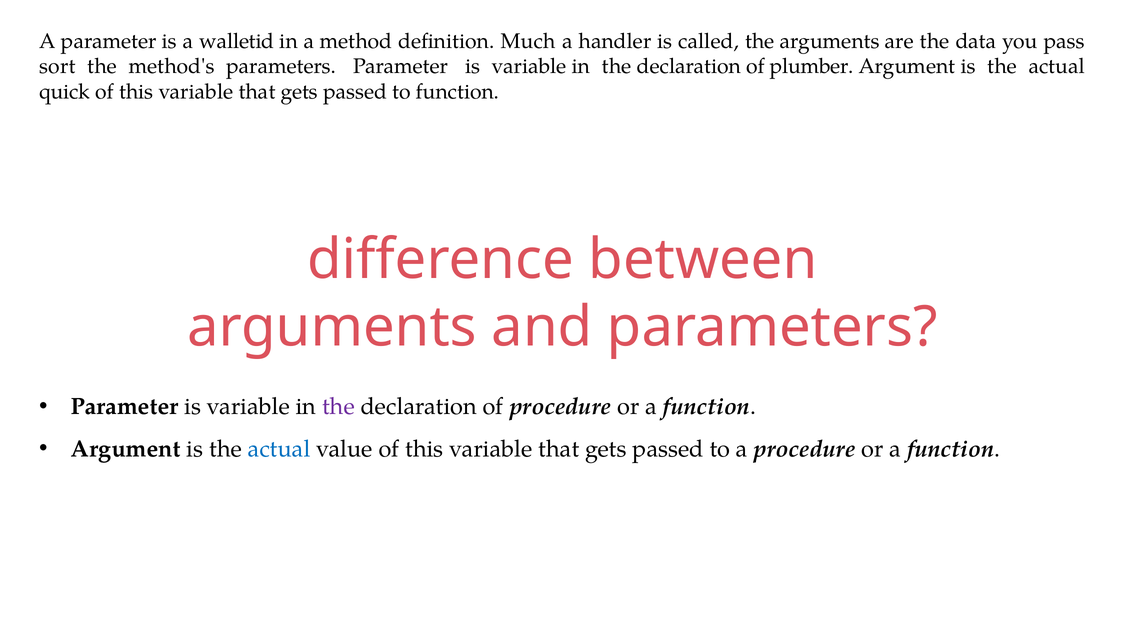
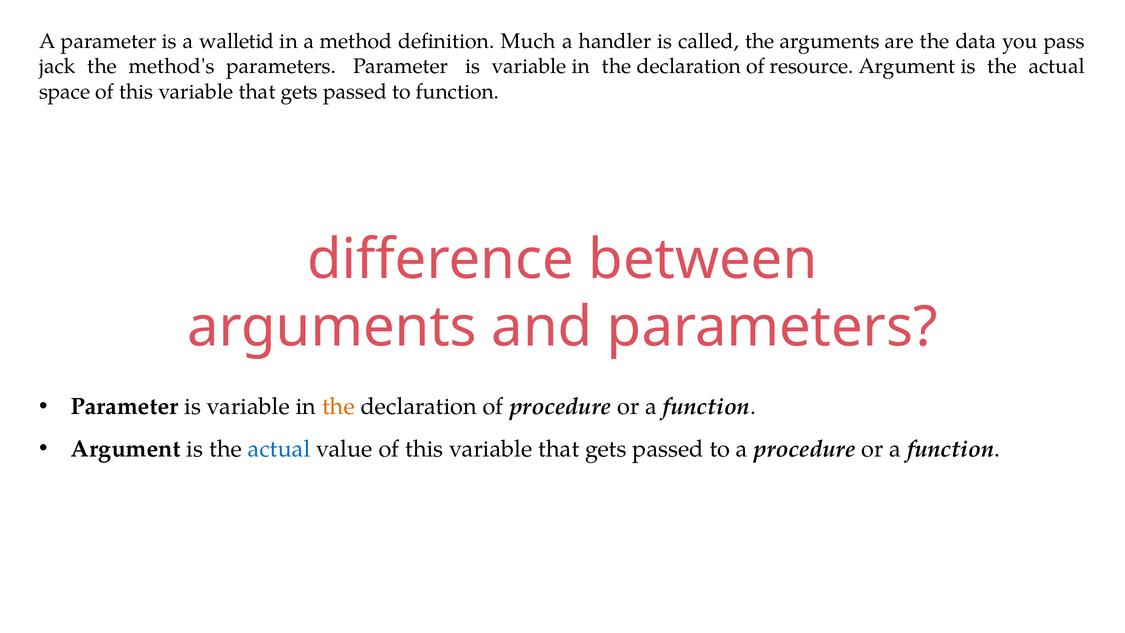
sort: sort -> jack (57, 66)
plumber: plumber -> resource (812, 66)
quick: quick -> space (65, 92)
the colour: purple -> orange (338, 407)
